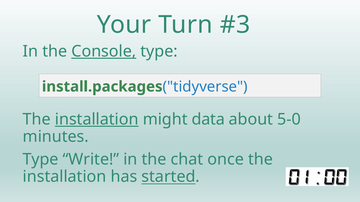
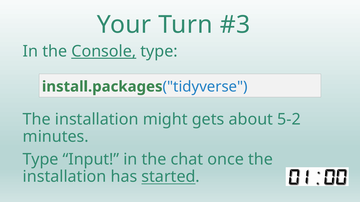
installation underline: present -> none (97, 120)
data: data -> gets (208, 120)
5-0: 5-0 -> 5-2 (289, 120)
Write: Write -> Input (91, 160)
